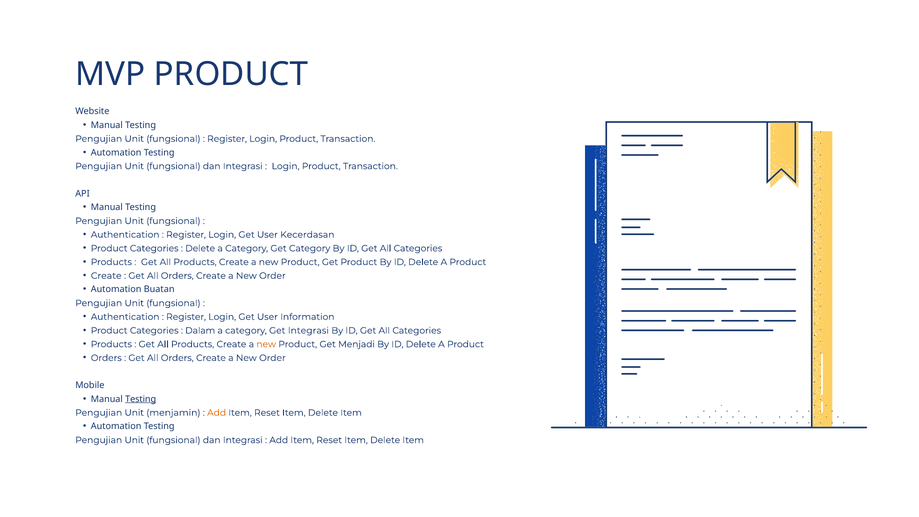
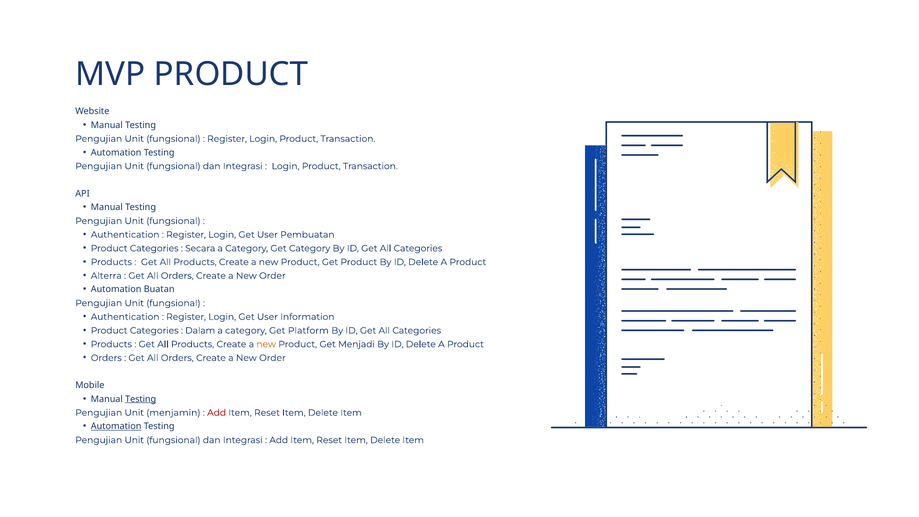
Kecerdasan: Kecerdasan -> Pembuatan (307, 235)
Delete: Delete -> Secara (200, 248)
Create: Create -> Alterra (106, 276)
Get Integrasi: Integrasi -> Platform (308, 331)
Add colour: orange -> red (217, 413)
Automation underline: none -> present (116, 426)
